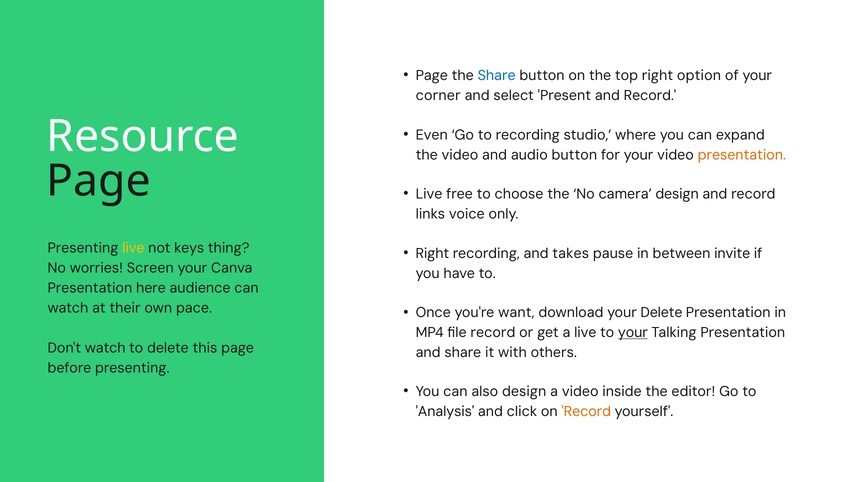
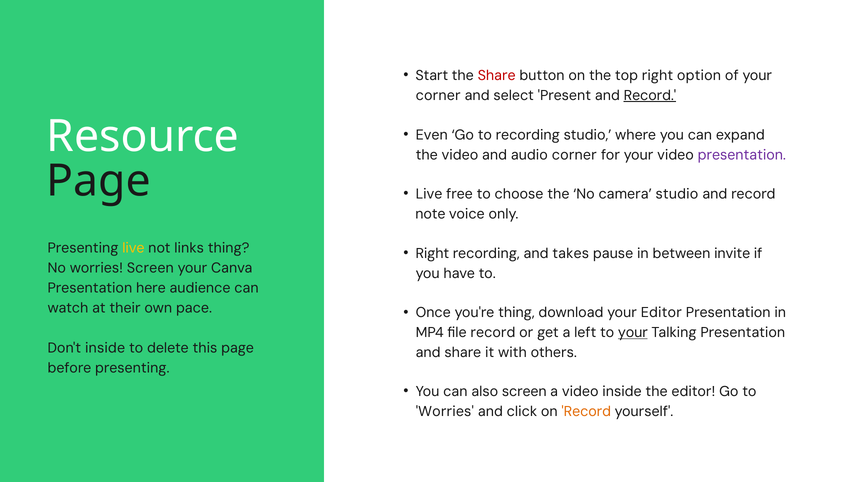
Page: Page -> Start (432, 75)
Share colour: blue -> red (497, 75)
Record underline: none -> present (650, 95)
audio button: button -> corner (574, 155)
presentation colour: orange -> purple (742, 155)
camera design: design -> studio (677, 194)
links: links -> note (430, 214)
keys: keys -> links (189, 248)
you're want: want -> thing (516, 312)
your Delete: Delete -> Editor (661, 312)
a live: live -> left (585, 332)
Don't watch: watch -> inside (105, 347)
also design: design -> screen (524, 391)
Analysis: Analysis -> Worries (445, 411)
